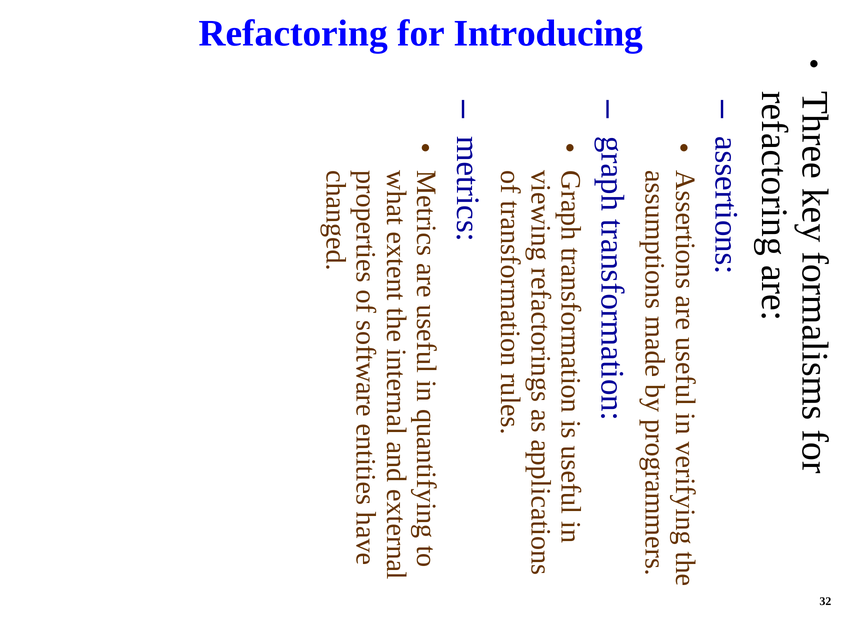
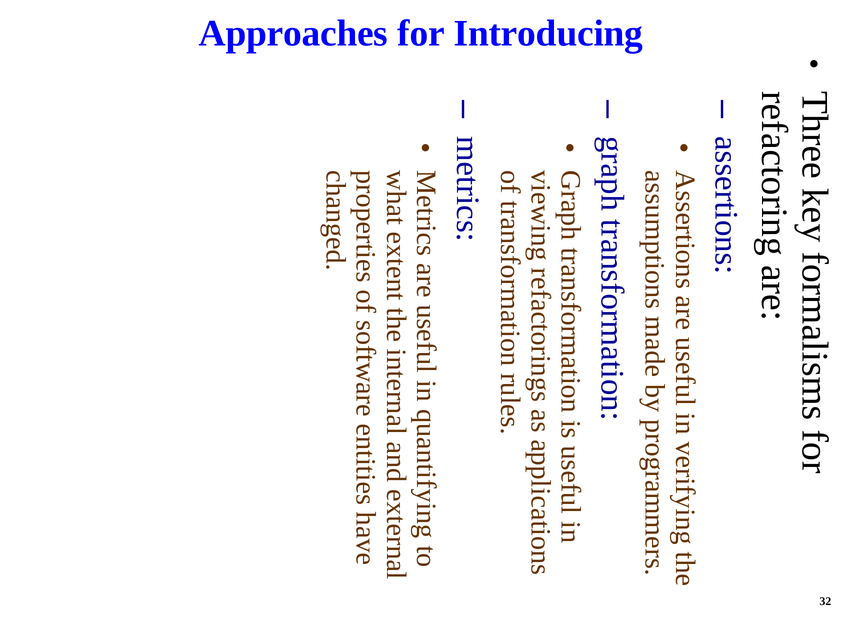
Refactoring: Refactoring -> Approaches (293, 33)
